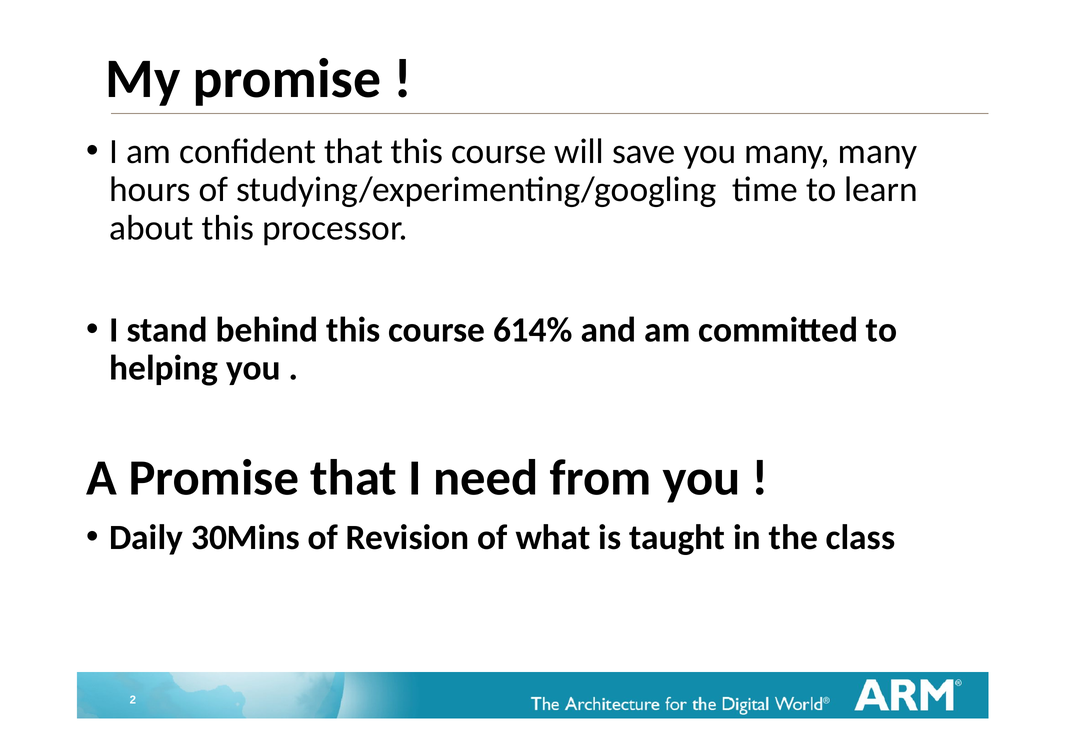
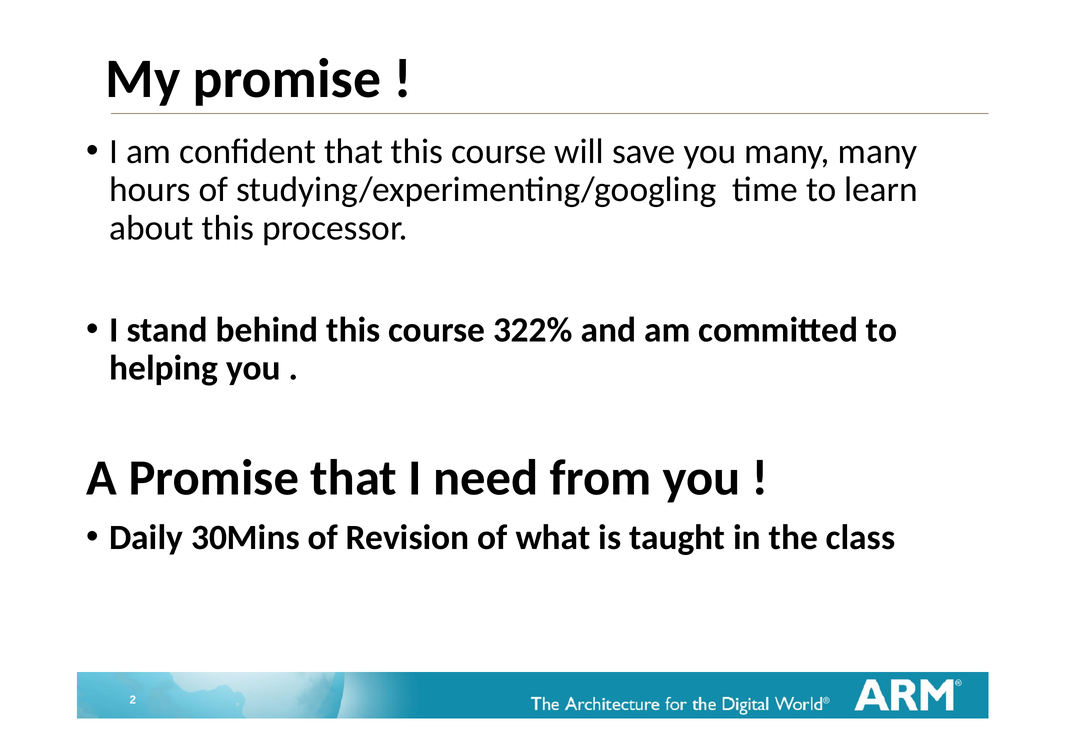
614%: 614% -> 322% (533, 330)
